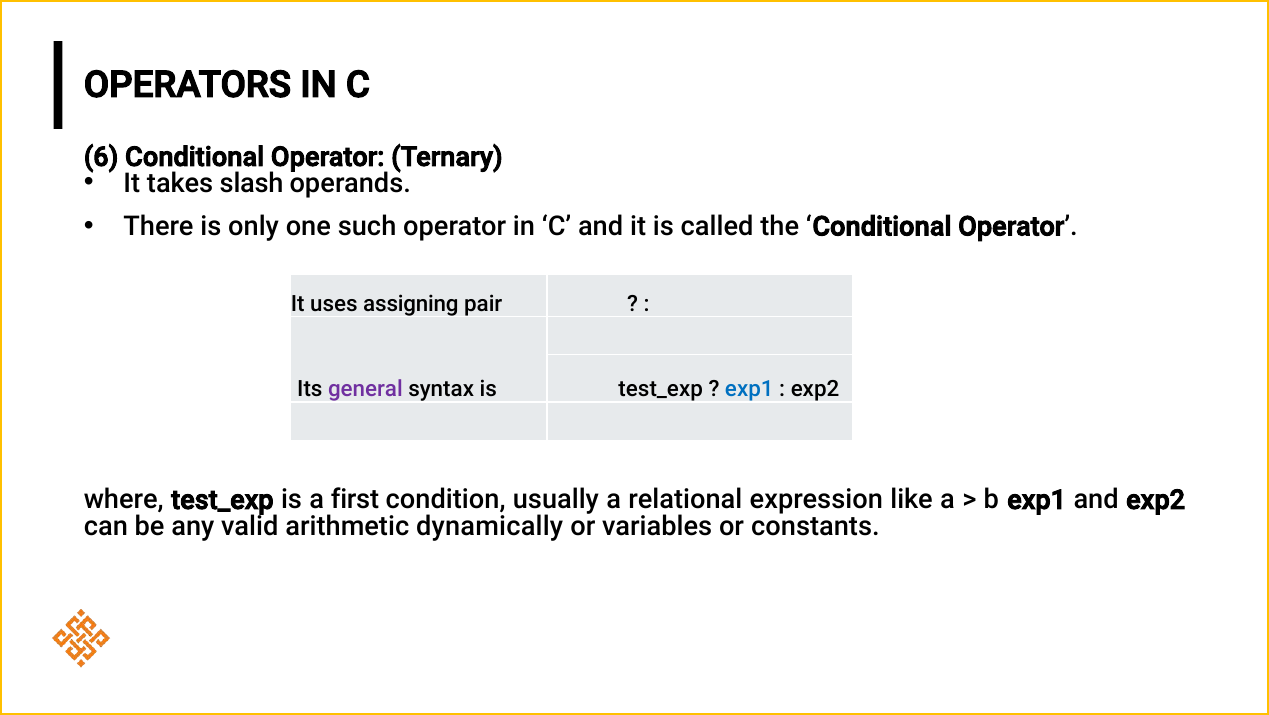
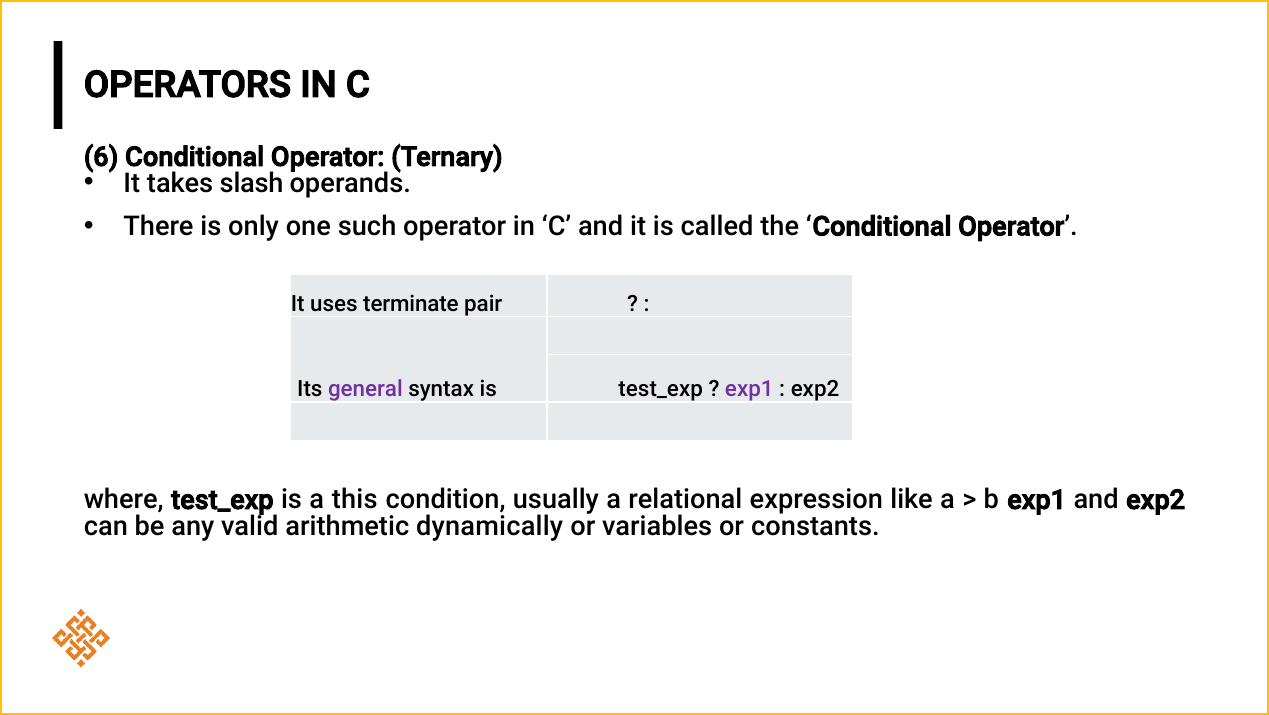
assigning: assigning -> terminate (411, 303)
exp1 colour: blue -> purple (749, 389)
first: first -> this (355, 500)
